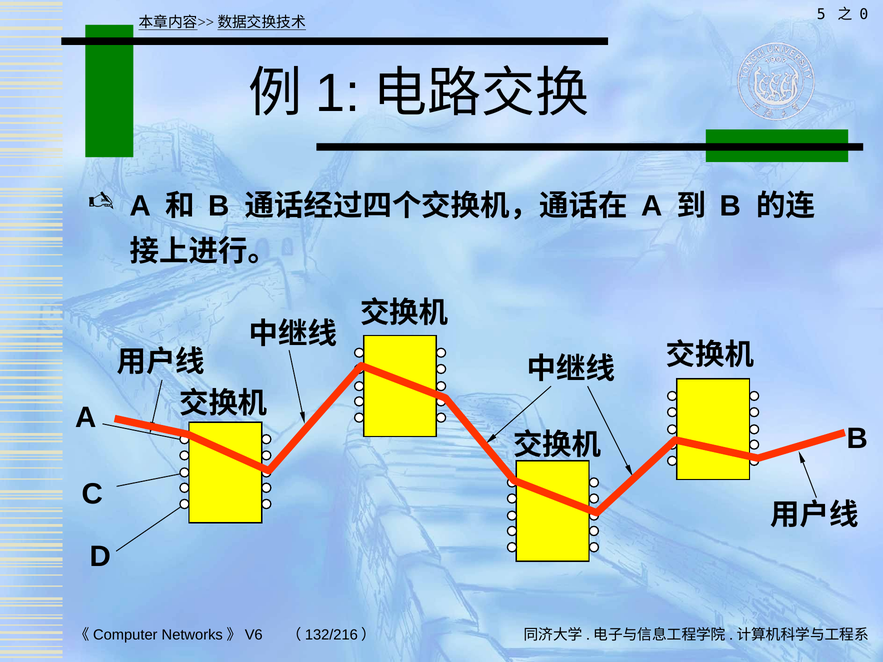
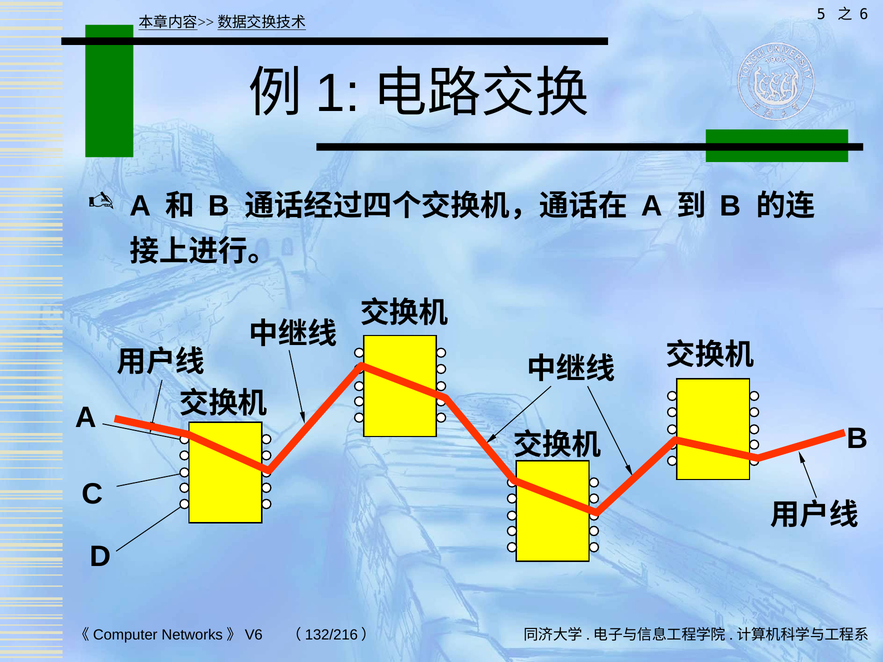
0: 0 -> 6 (864, 14)
